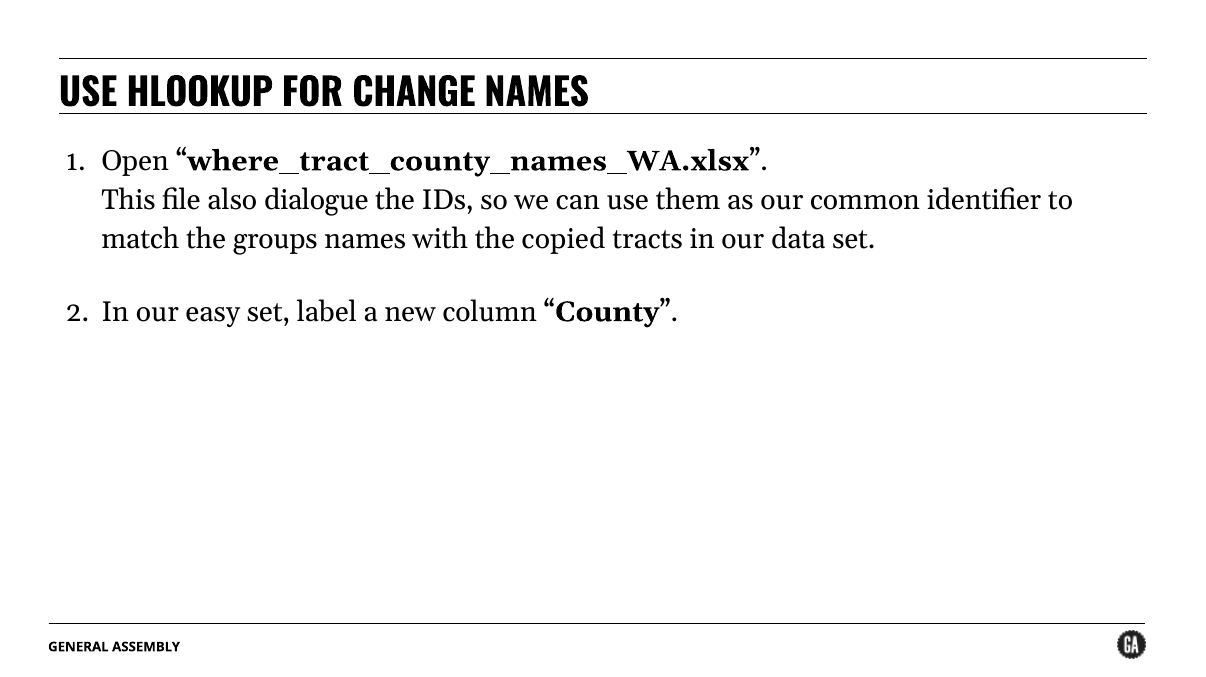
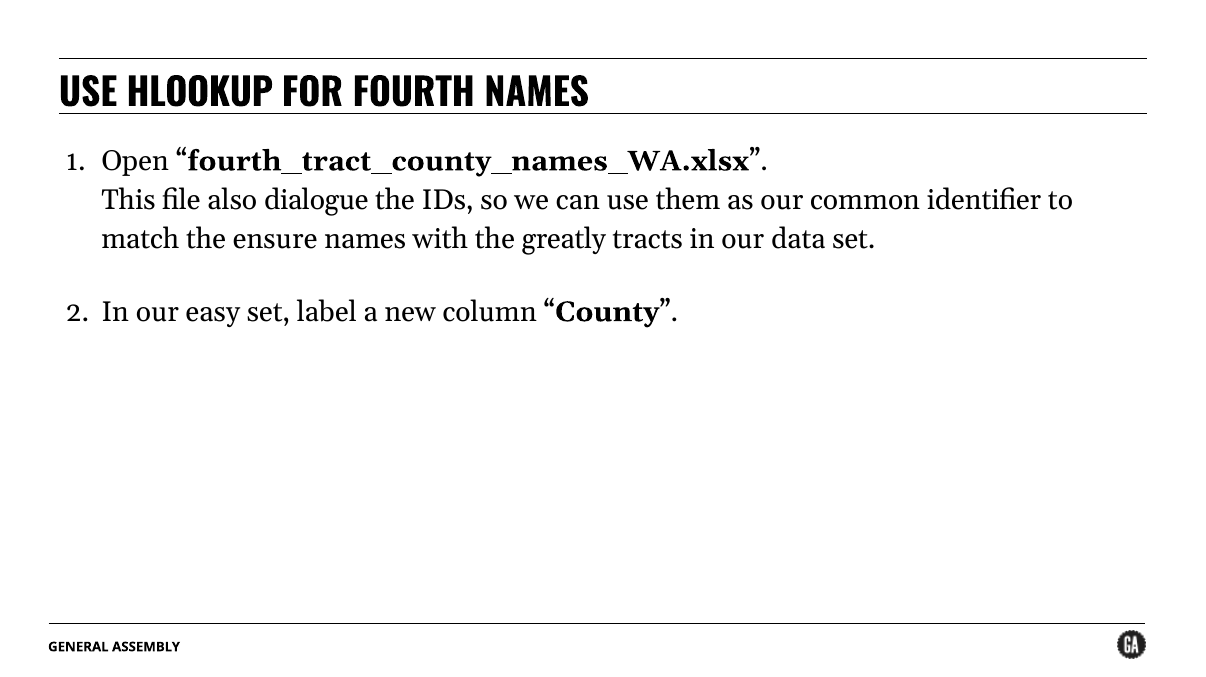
CHANGE: CHANGE -> FOURTH (414, 94)
where_tract_county_names_WA.xlsx: where_tract_county_names_WA.xlsx -> fourth_tract_county_names_WA.xlsx (468, 161)
groups: groups -> ensure (275, 239)
copied: copied -> greatly (564, 239)
